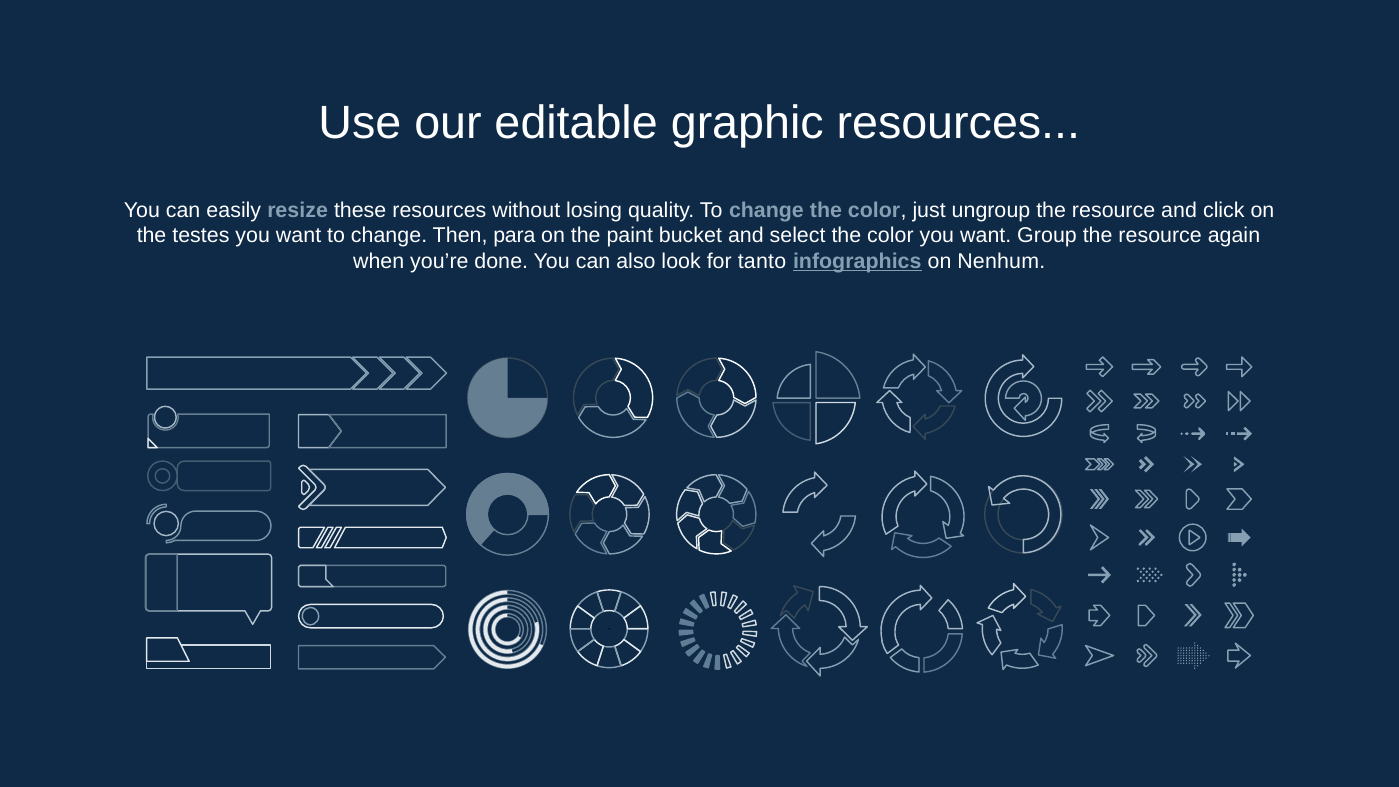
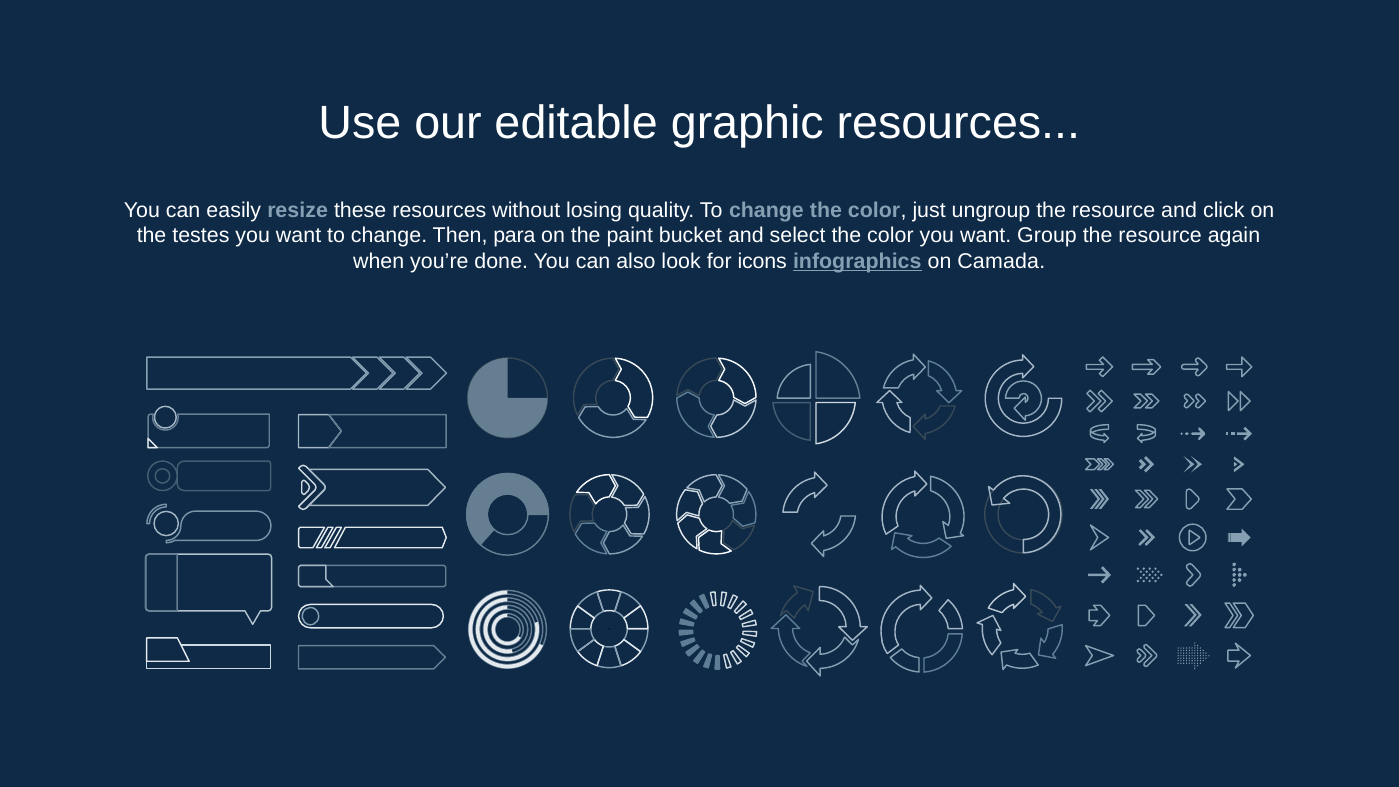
tanto: tanto -> icons (762, 261)
Nenhum: Nenhum -> Camada (1001, 261)
